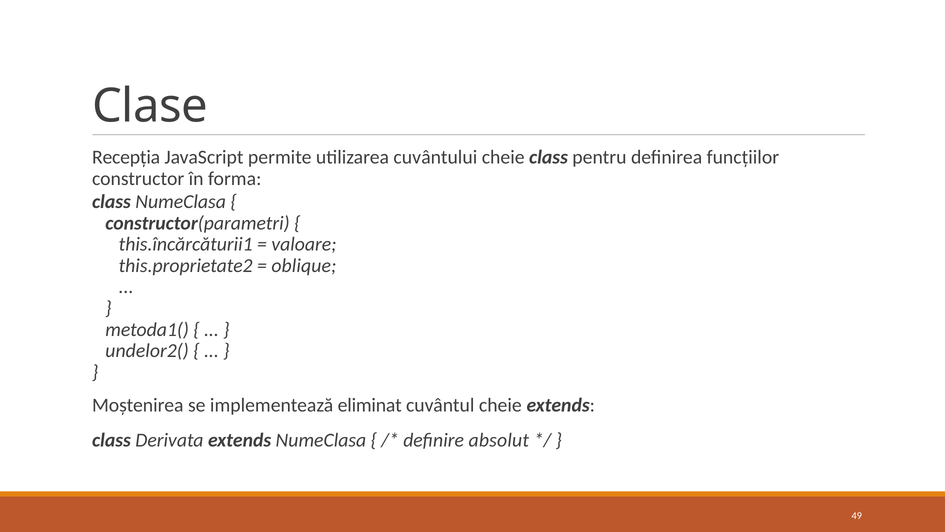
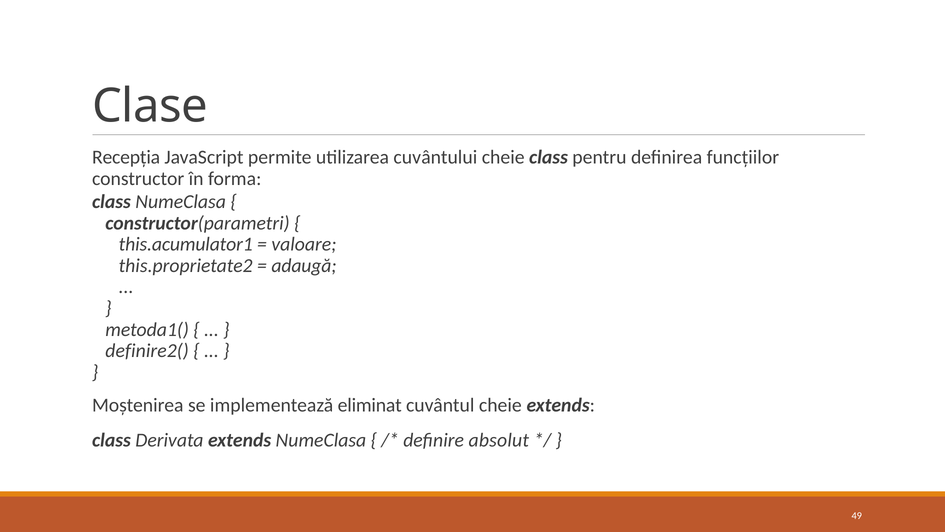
this.încărcăturii1: this.încărcăturii1 -> this.acumulator1 (186, 244)
oblique: oblique -> adaugă (304, 265)
undelor2(: undelor2( -> definire2( (147, 351)
